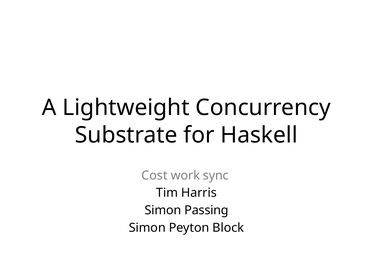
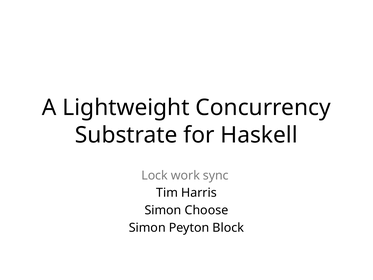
Cost: Cost -> Lock (155, 175)
Passing: Passing -> Choose (206, 210)
